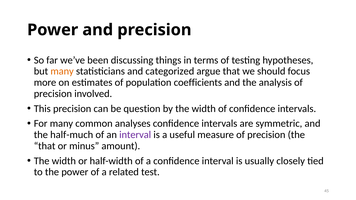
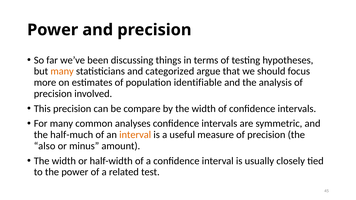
coefficients: coefficients -> identifiable (198, 83)
question: question -> compare (142, 109)
interval colour: purple -> orange (135, 135)
that: that -> also (45, 146)
